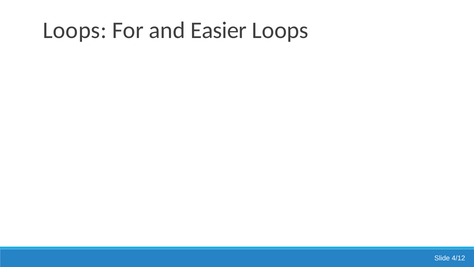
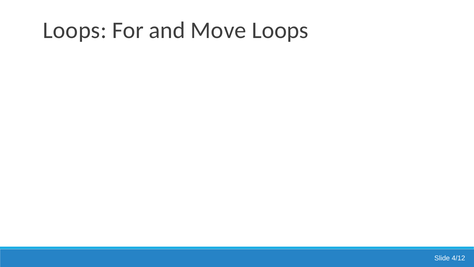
Easier: Easier -> Move (218, 30)
